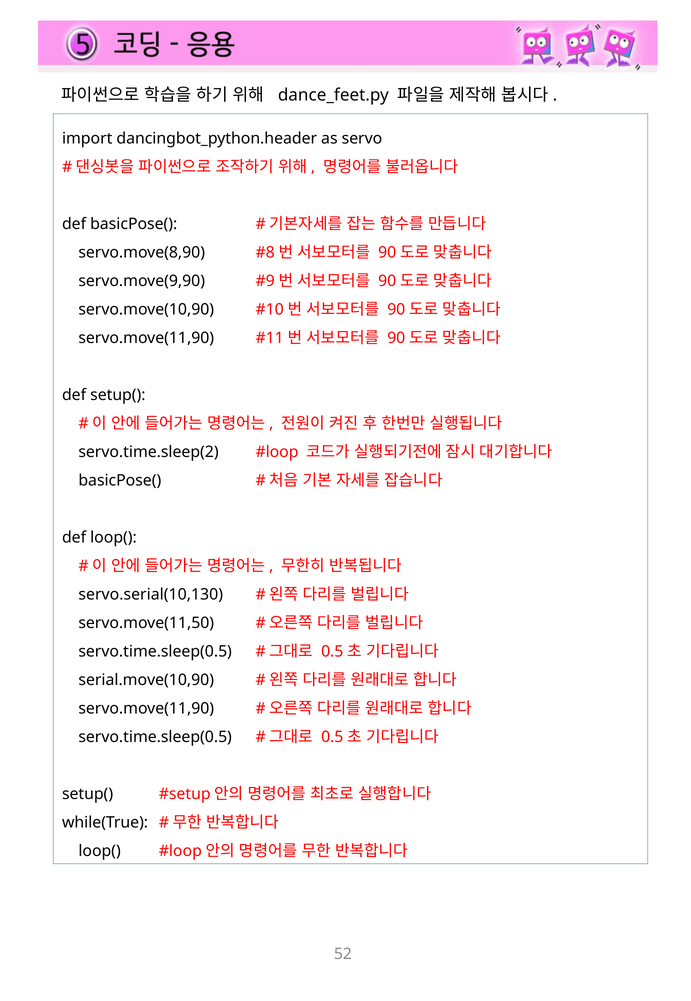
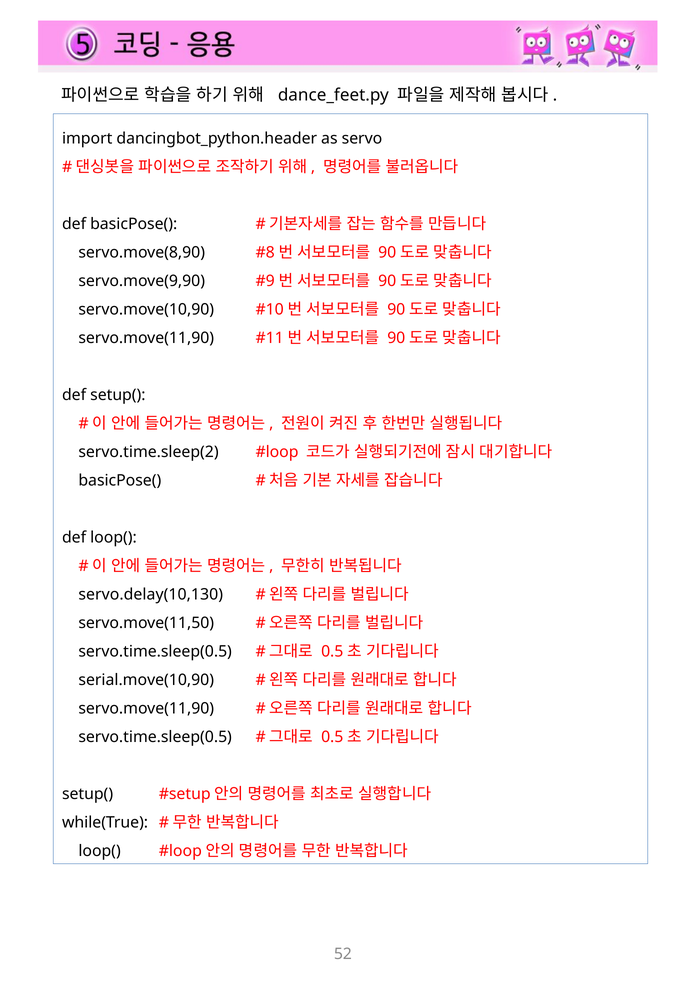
servo.serial(10,130: servo.serial(10,130 -> servo.delay(10,130 (151, 595)
